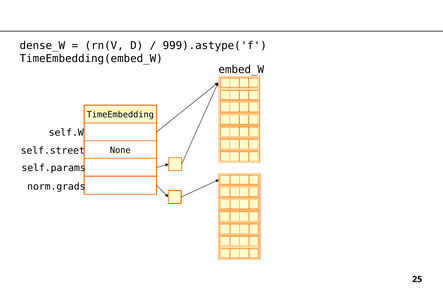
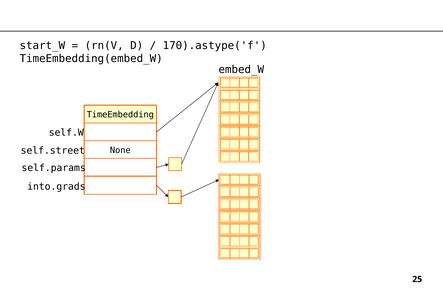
dense_W: dense_W -> start_W (42, 46)
999).astype('f: 999).astype('f -> 170).astype('f (215, 46)
norm.grads: norm.grads -> into.grads (56, 187)
